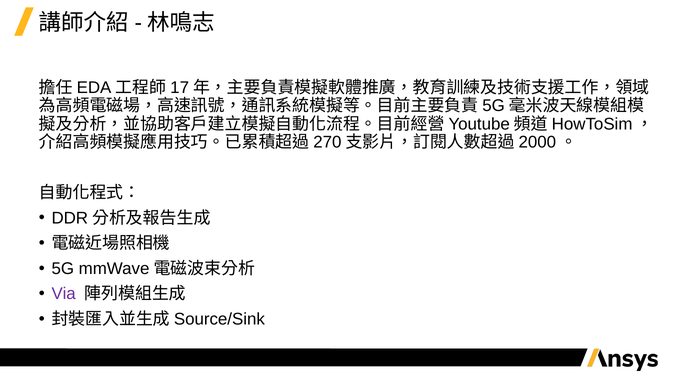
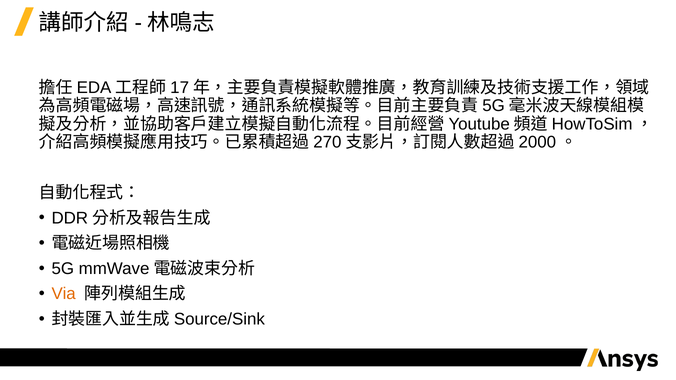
Via colour: purple -> orange (64, 294)
